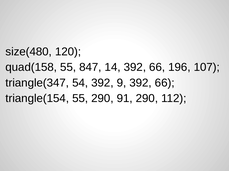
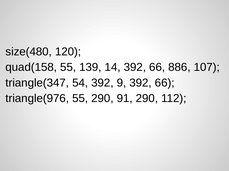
847: 847 -> 139 (90, 68)
196: 196 -> 886 (179, 68)
triangle(154: triangle(154 -> triangle(976 (37, 99)
